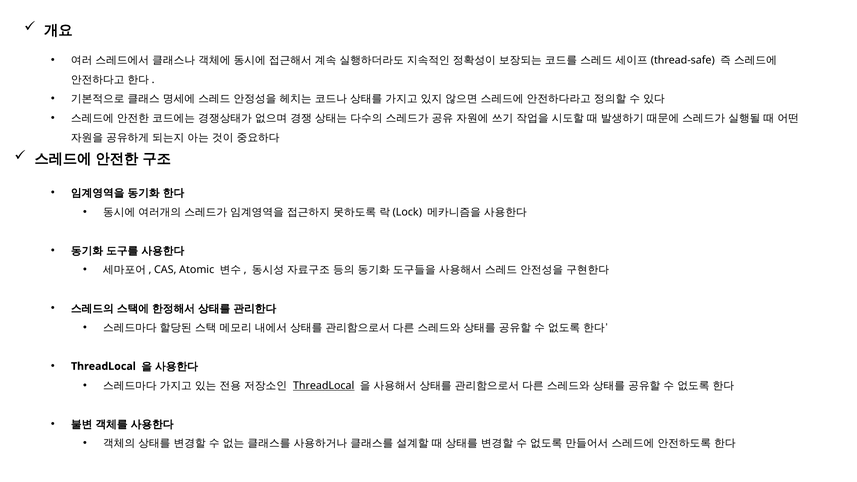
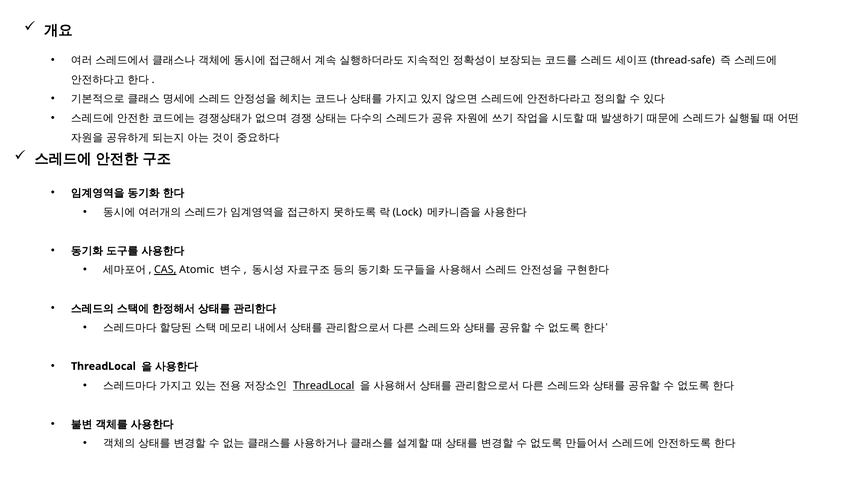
CAS underline: none -> present (165, 270)
